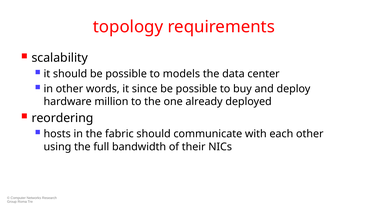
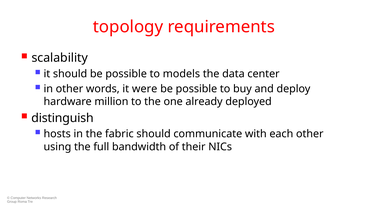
since: since -> were (145, 89)
reordering: reordering -> distinguish (63, 118)
